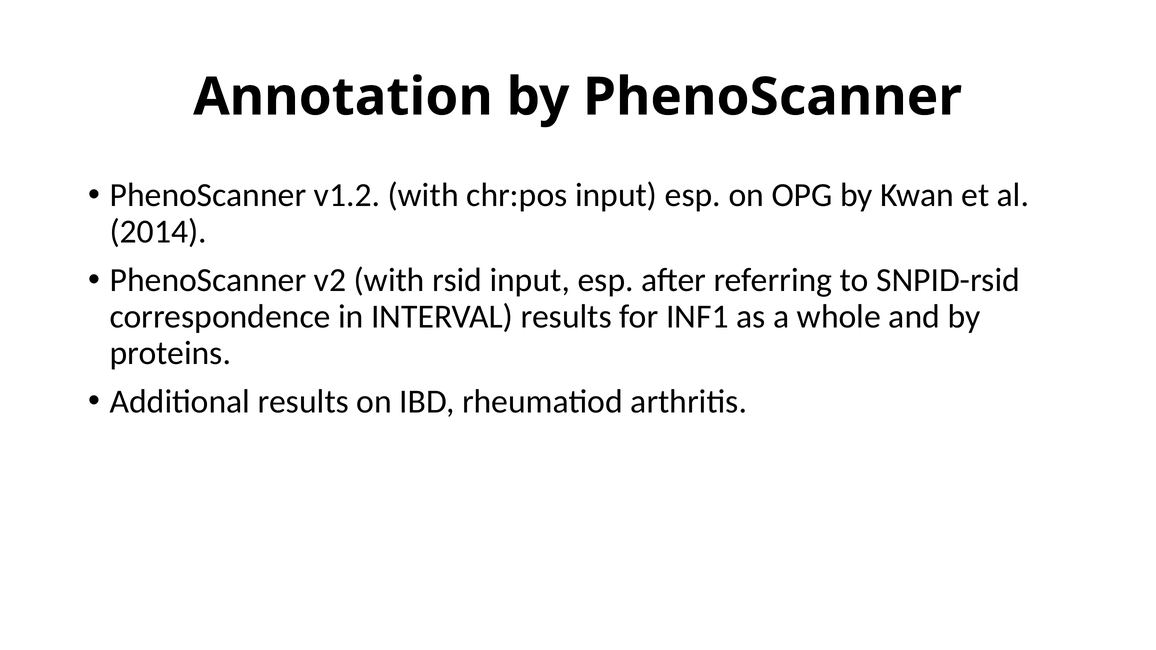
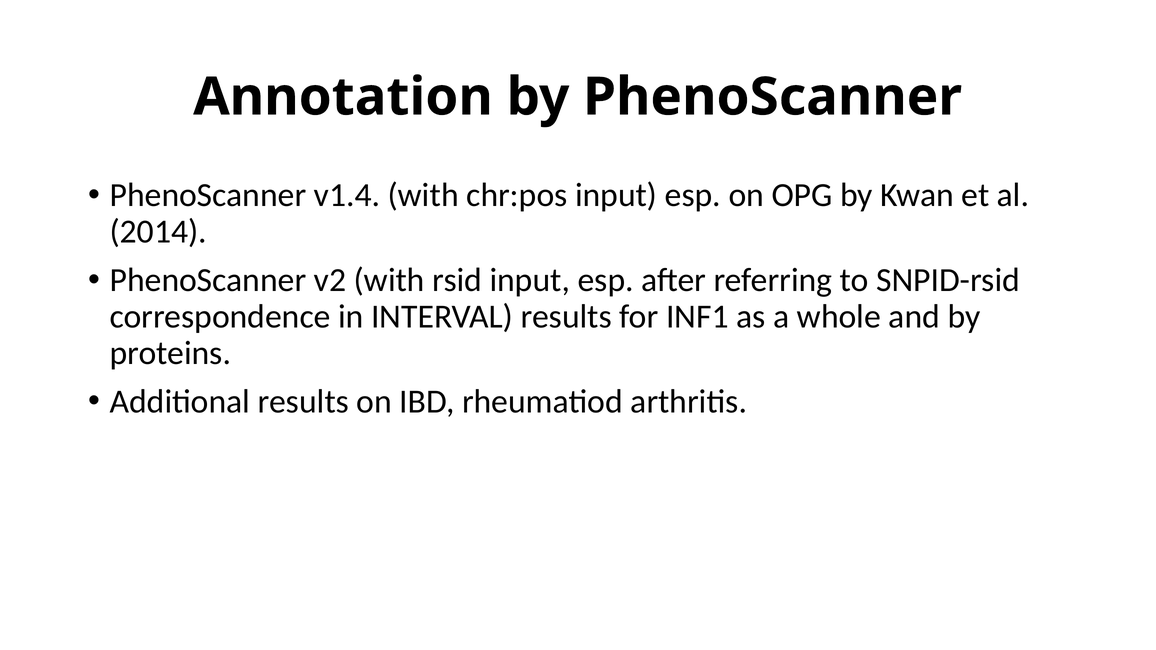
v1.2: v1.2 -> v1.4 (347, 195)
